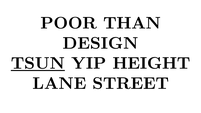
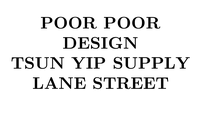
POOR THAN: THAN -> POOR (132, 23)
TSUN underline: present -> none (38, 63)
HEIGHT: HEIGHT -> SUPPLY (151, 63)
